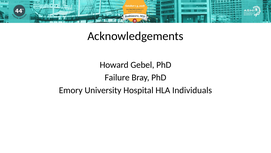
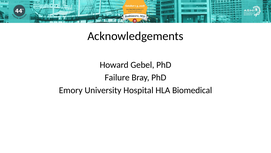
Individuals: Individuals -> Biomedical (192, 90)
